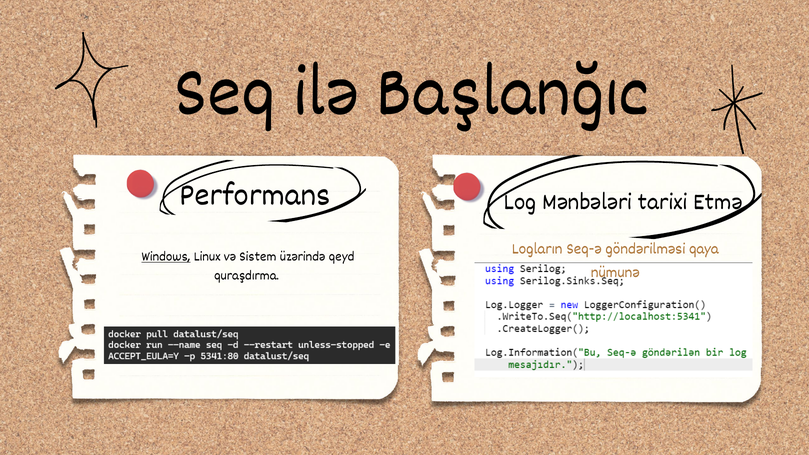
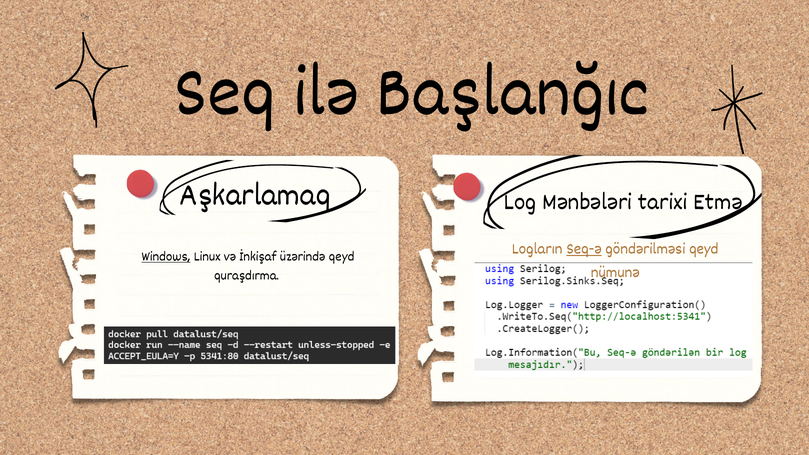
Performans: Performans -> Aşkarlamaq (255, 194)
Seq-ə underline: none -> present (584, 248)
göndərilməsi qaya: qaya -> qeyd (704, 248)
Sistem: Sistem -> İnkişaf (258, 256)
